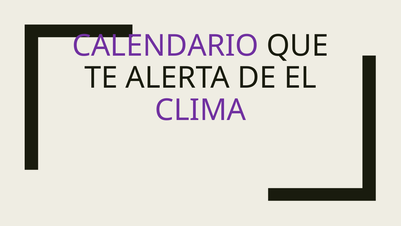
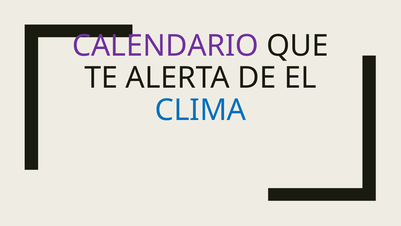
CLIMA colour: purple -> blue (200, 110)
